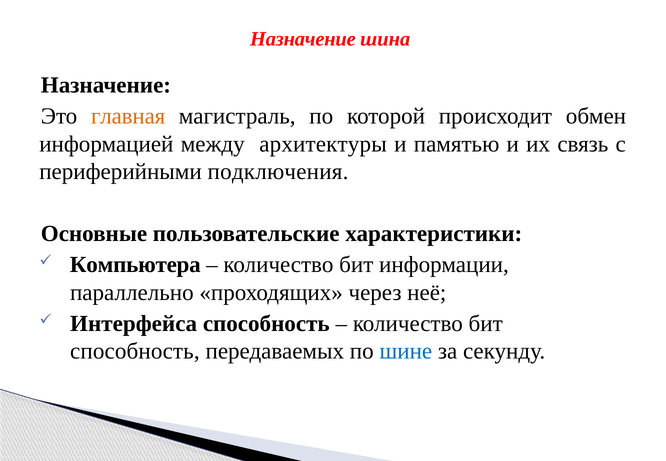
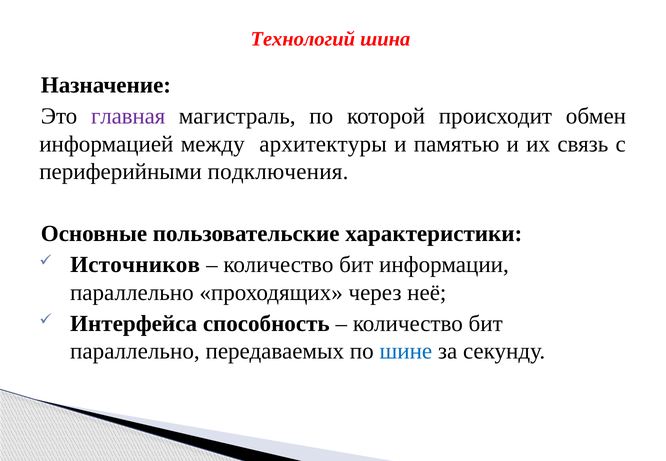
Назначение: Назначение -> Технологий (303, 39)
главная colour: orange -> purple (128, 116)
Компьютера: Компьютера -> Источников (135, 265)
способность: способность -> параллельно (135, 351)
